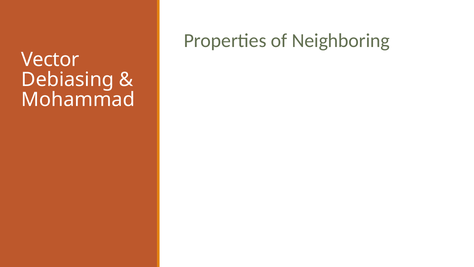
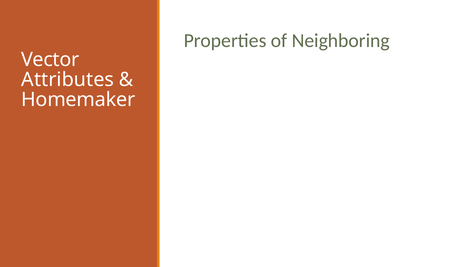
Debiasing: Debiasing -> Attributes (68, 80)
Mohammad: Mohammad -> Homemaker (78, 100)
